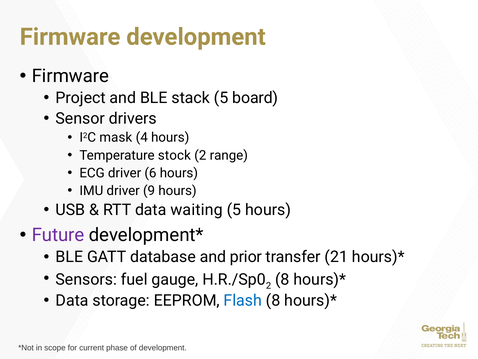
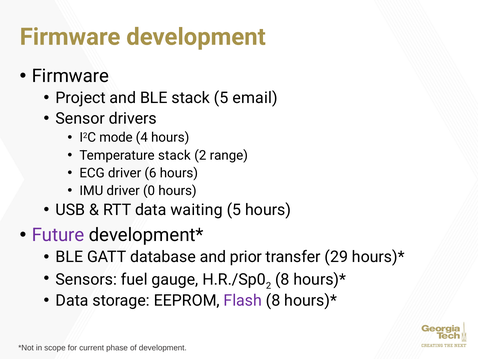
board: board -> email (255, 98)
mask: mask -> mode (116, 137)
Temperature stock: stock -> stack (174, 155)
9: 9 -> 0 (149, 190)
21: 21 -> 29 (336, 257)
Flash colour: blue -> purple (243, 300)
